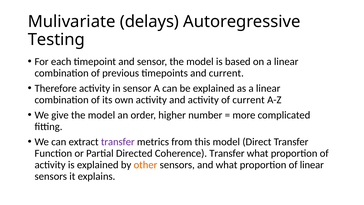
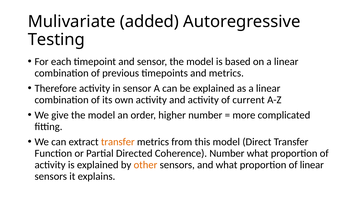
delays: delays -> added (149, 22)
and current: current -> metrics (226, 73)
transfer colour: purple -> orange (118, 142)
Coherence Transfer: Transfer -> Number (227, 153)
